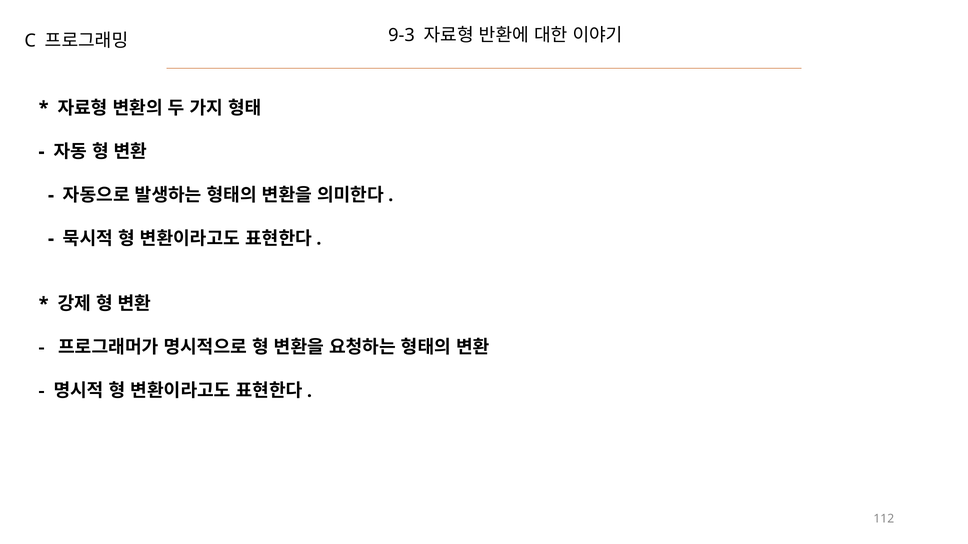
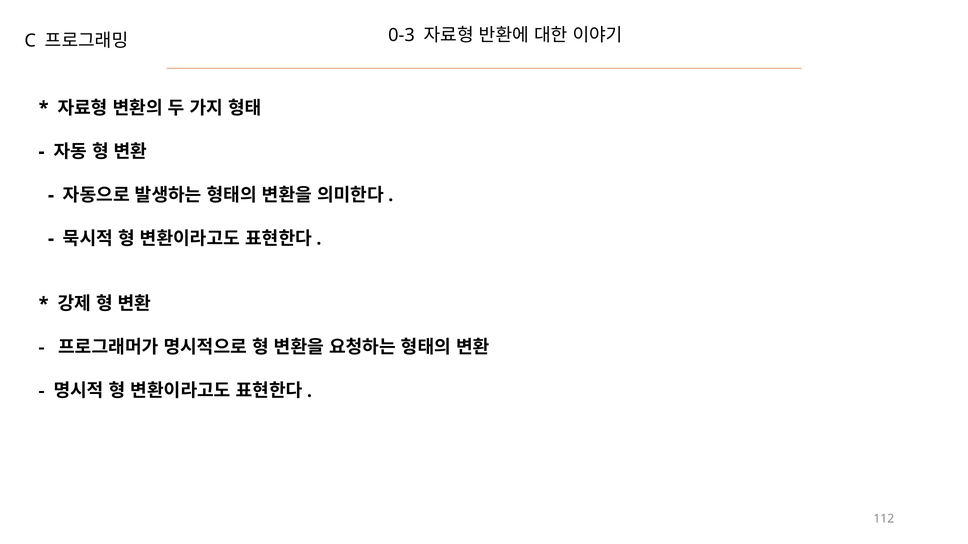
9-3: 9-3 -> 0-3 (402, 35)
